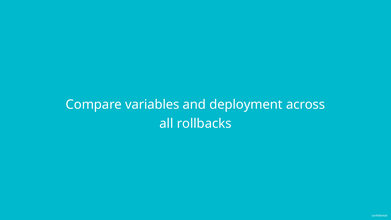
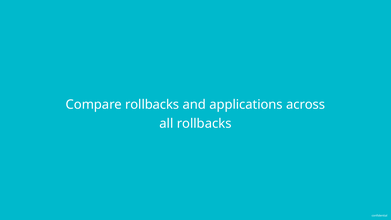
Compare variables: variables -> rollbacks (152, 105)
deployment: deployment -> applications (246, 105)
